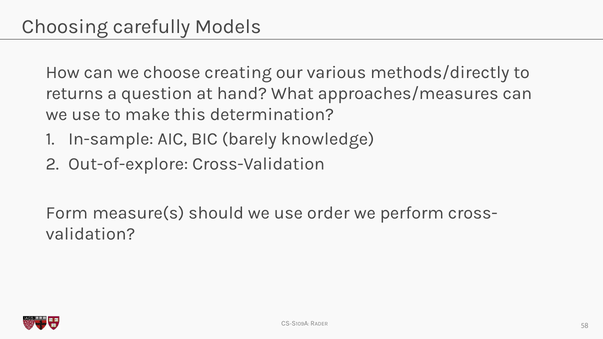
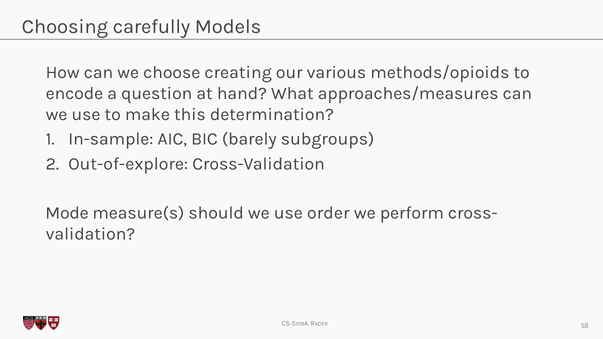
methods/directly: methods/directly -> methods/opioids (440, 72)
returns: returns -> encode (74, 93)
knowledge: knowledge -> subgroups (328, 139)
Form: Form -> Mode (67, 213)
